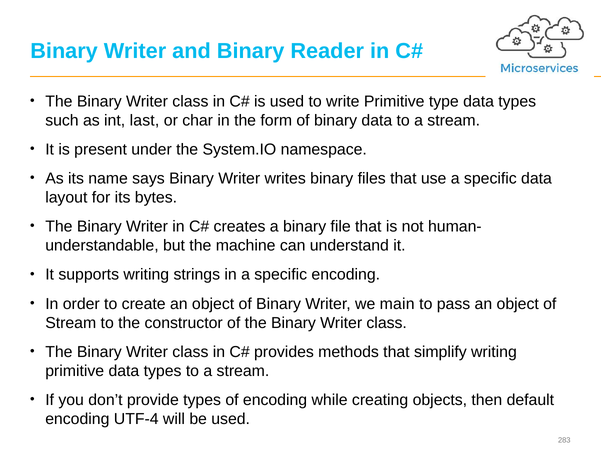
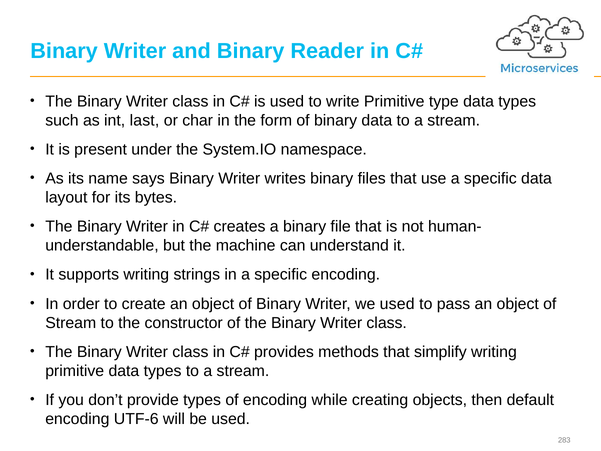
we main: main -> used (397, 304)
UTF-4: UTF-4 -> UTF-6 (136, 419)
